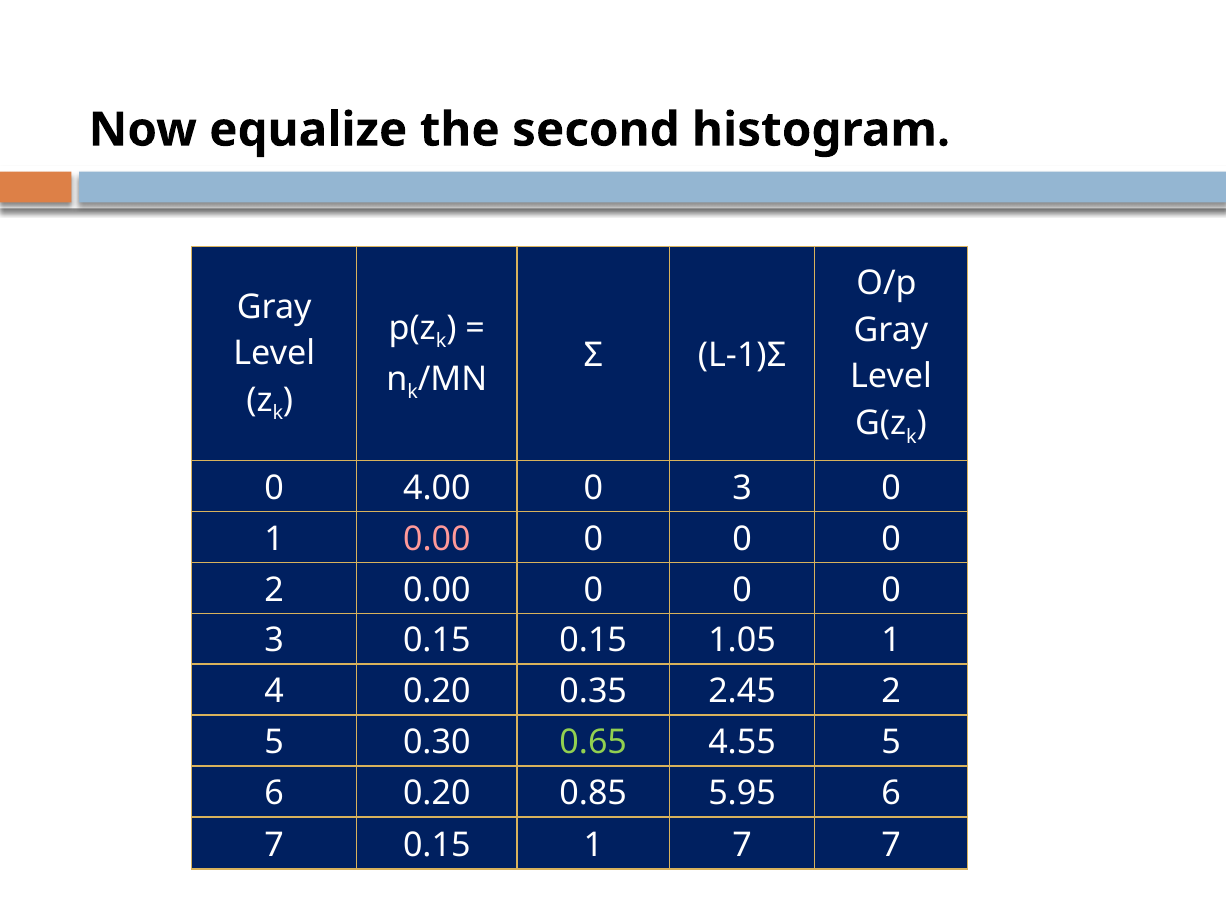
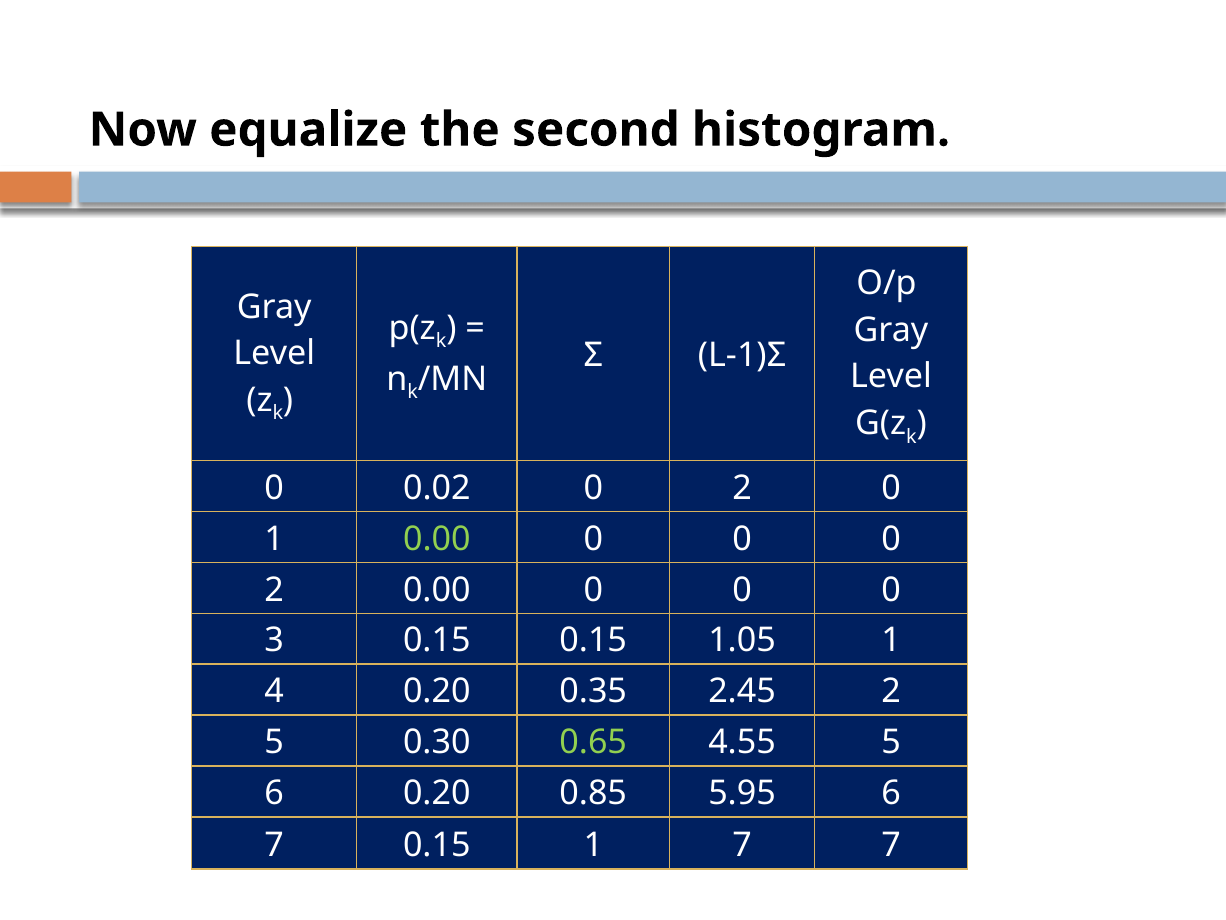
4.00: 4.00 -> 0.02 (437, 488)
3: 3 -> 2 (742, 488)
0.00 colour: pink -> light green (437, 539)
